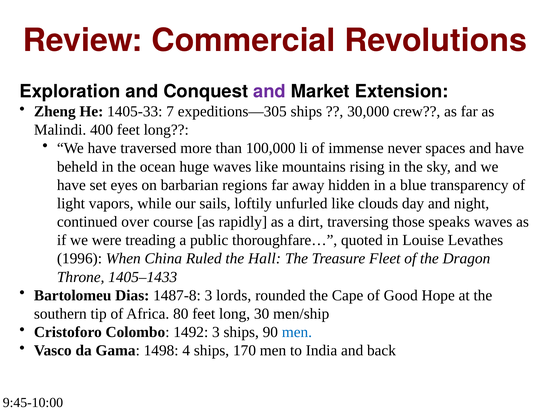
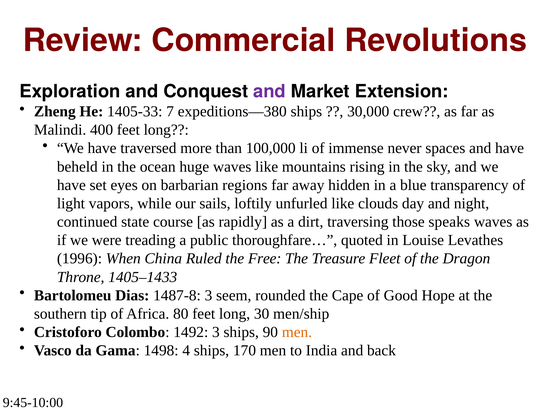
expeditions—305: expeditions—305 -> expeditions—380 (232, 112)
over: over -> state (135, 222)
Hall: Hall -> Free (265, 259)
lords: lords -> seem (234, 296)
men colour: blue -> orange (297, 332)
